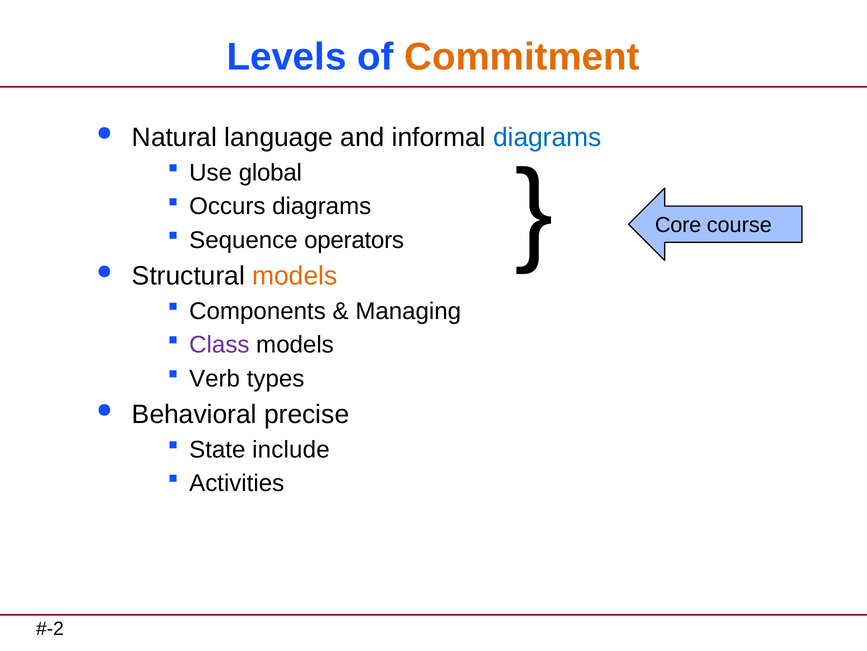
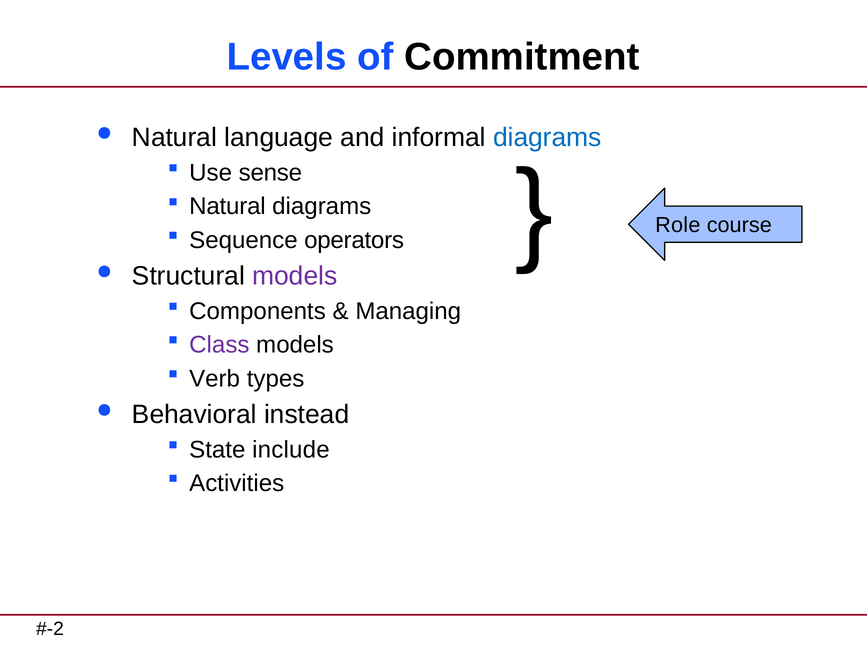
Commitment colour: orange -> black (522, 57)
global: global -> sense (270, 173)
Occurs: Occurs -> Natural (227, 206)
Core: Core -> Role (678, 225)
models colour: orange -> purple (295, 276)
precise: precise -> instead (307, 414)
